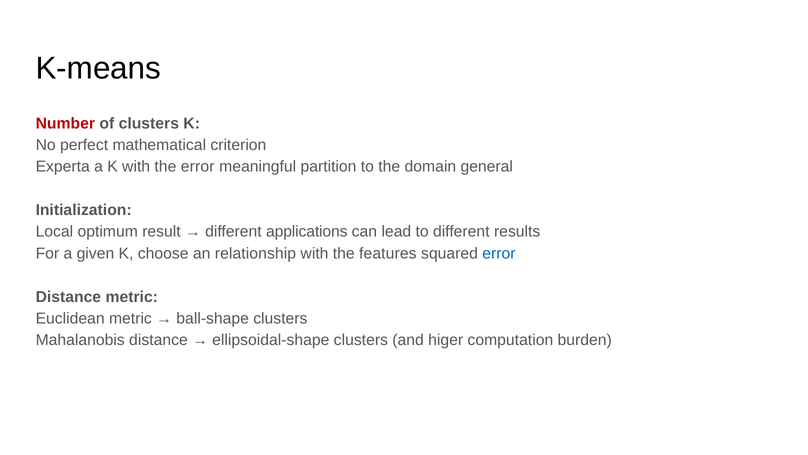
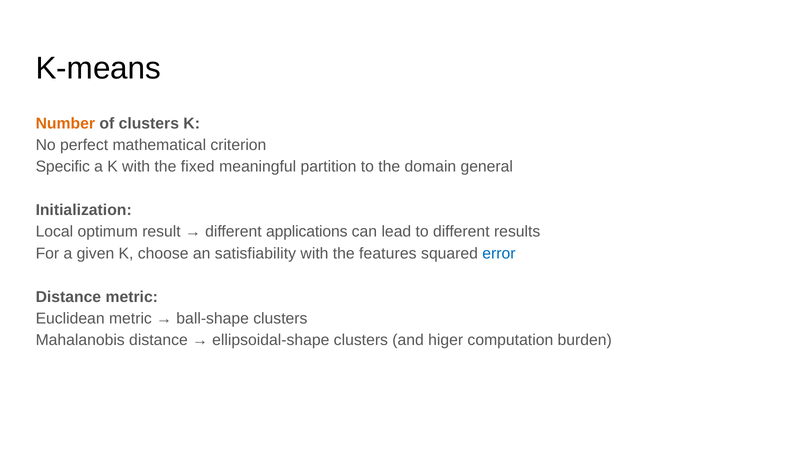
Number colour: red -> orange (65, 123)
Experta: Experta -> Specific (63, 167)
the error: error -> fixed (198, 167)
relationship: relationship -> satisfiability (255, 253)
